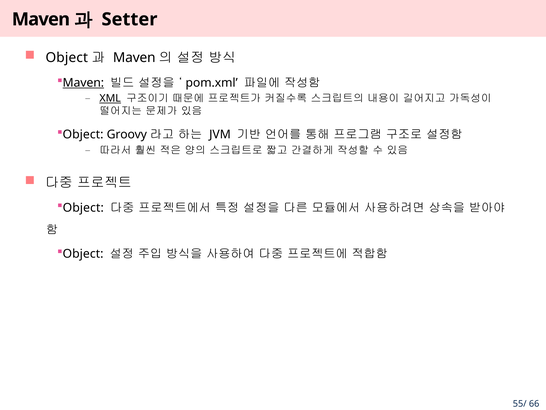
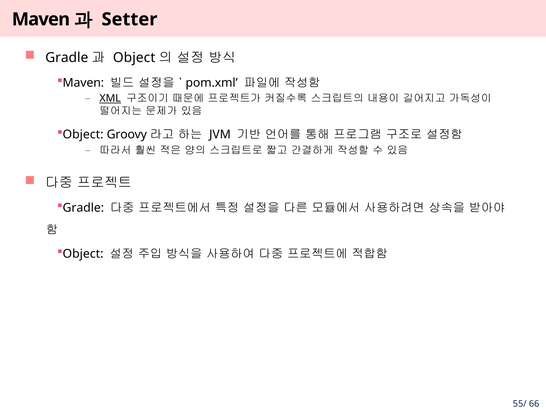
Object: Object -> Gradle (67, 58)
Maven: Maven -> Object (134, 58)
Maven underline: present -> none (83, 83)
Object: Object -> Gradle (83, 208)
